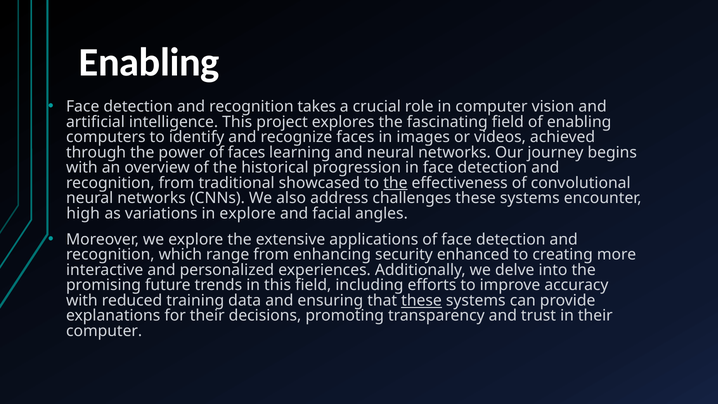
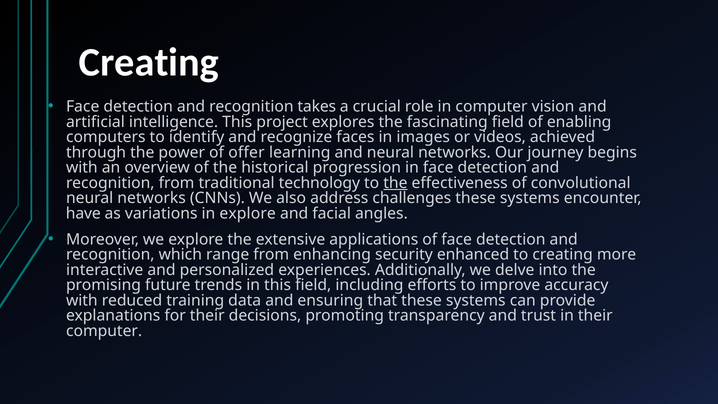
Enabling: Enabling -> Creating (149, 63)
of faces: faces -> offer (246, 152)
showcased: showcased -> technology (319, 183)
high: high -> have (83, 213)
these underline: present -> none (422, 301)
